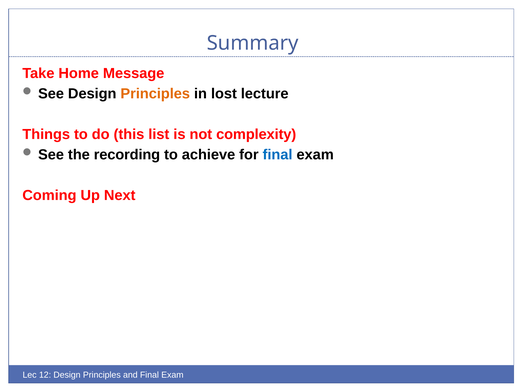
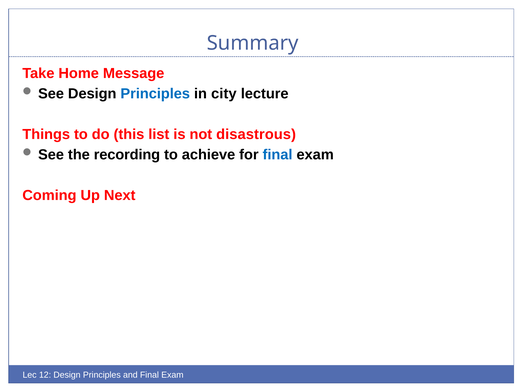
Principles colour: orange -> blue (155, 94)
lost: lost -> city (224, 94)
complexity: complexity -> disastrous (256, 134)
